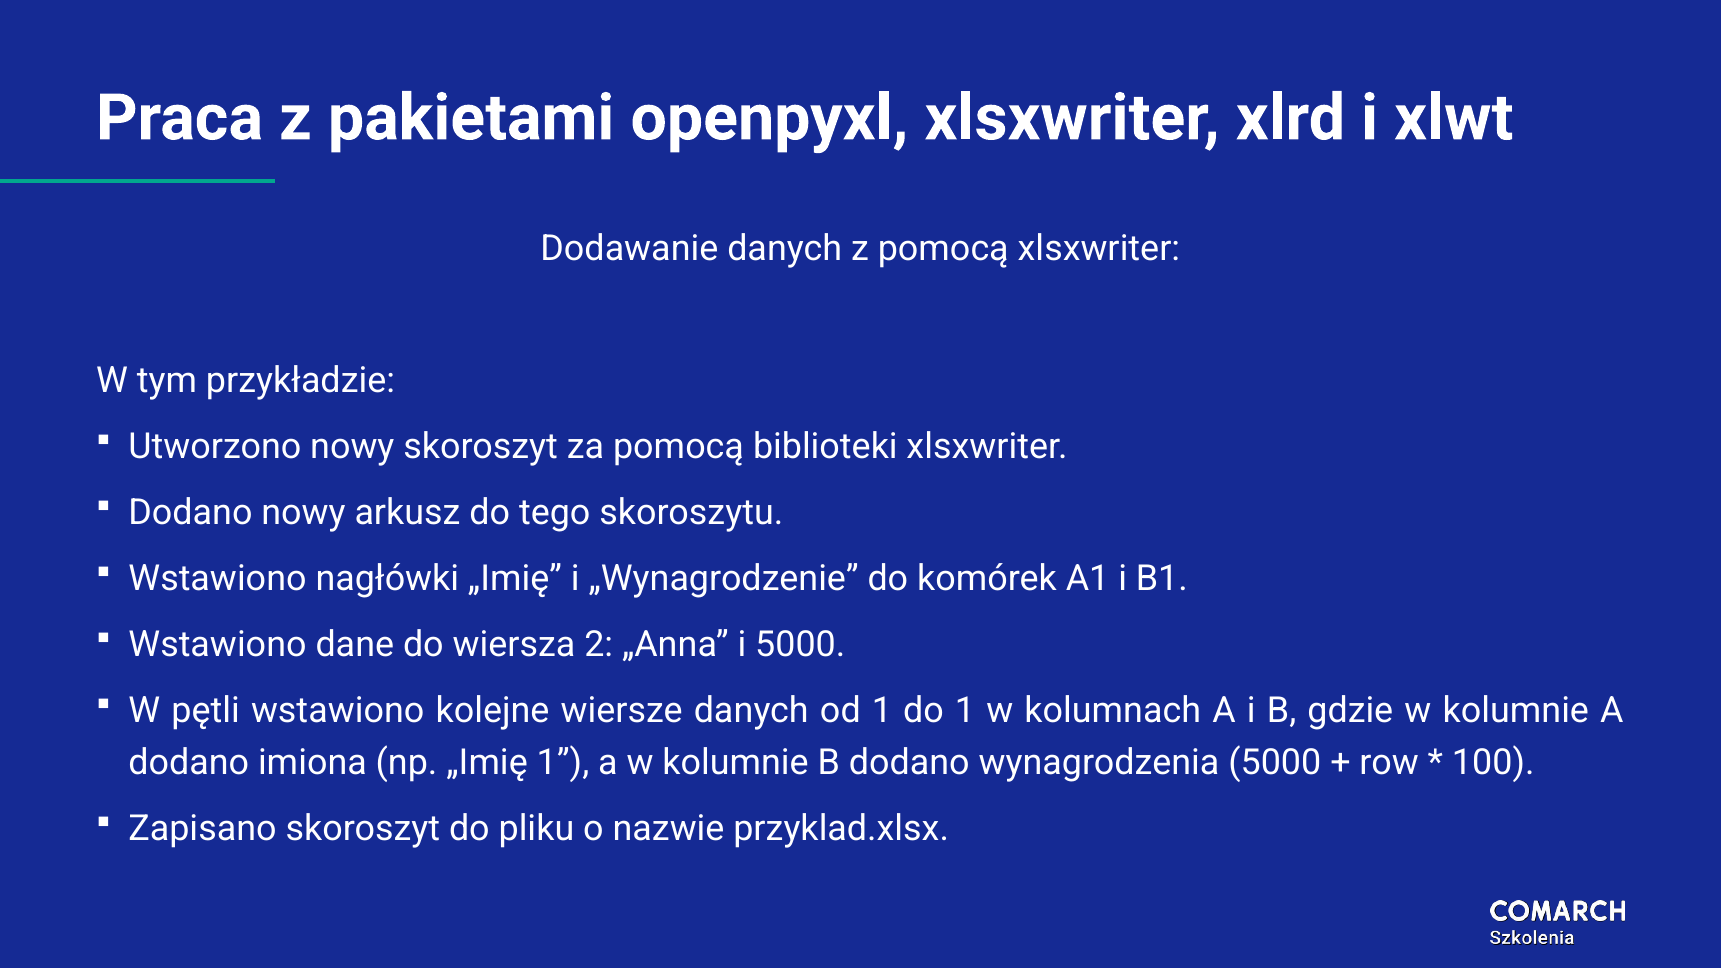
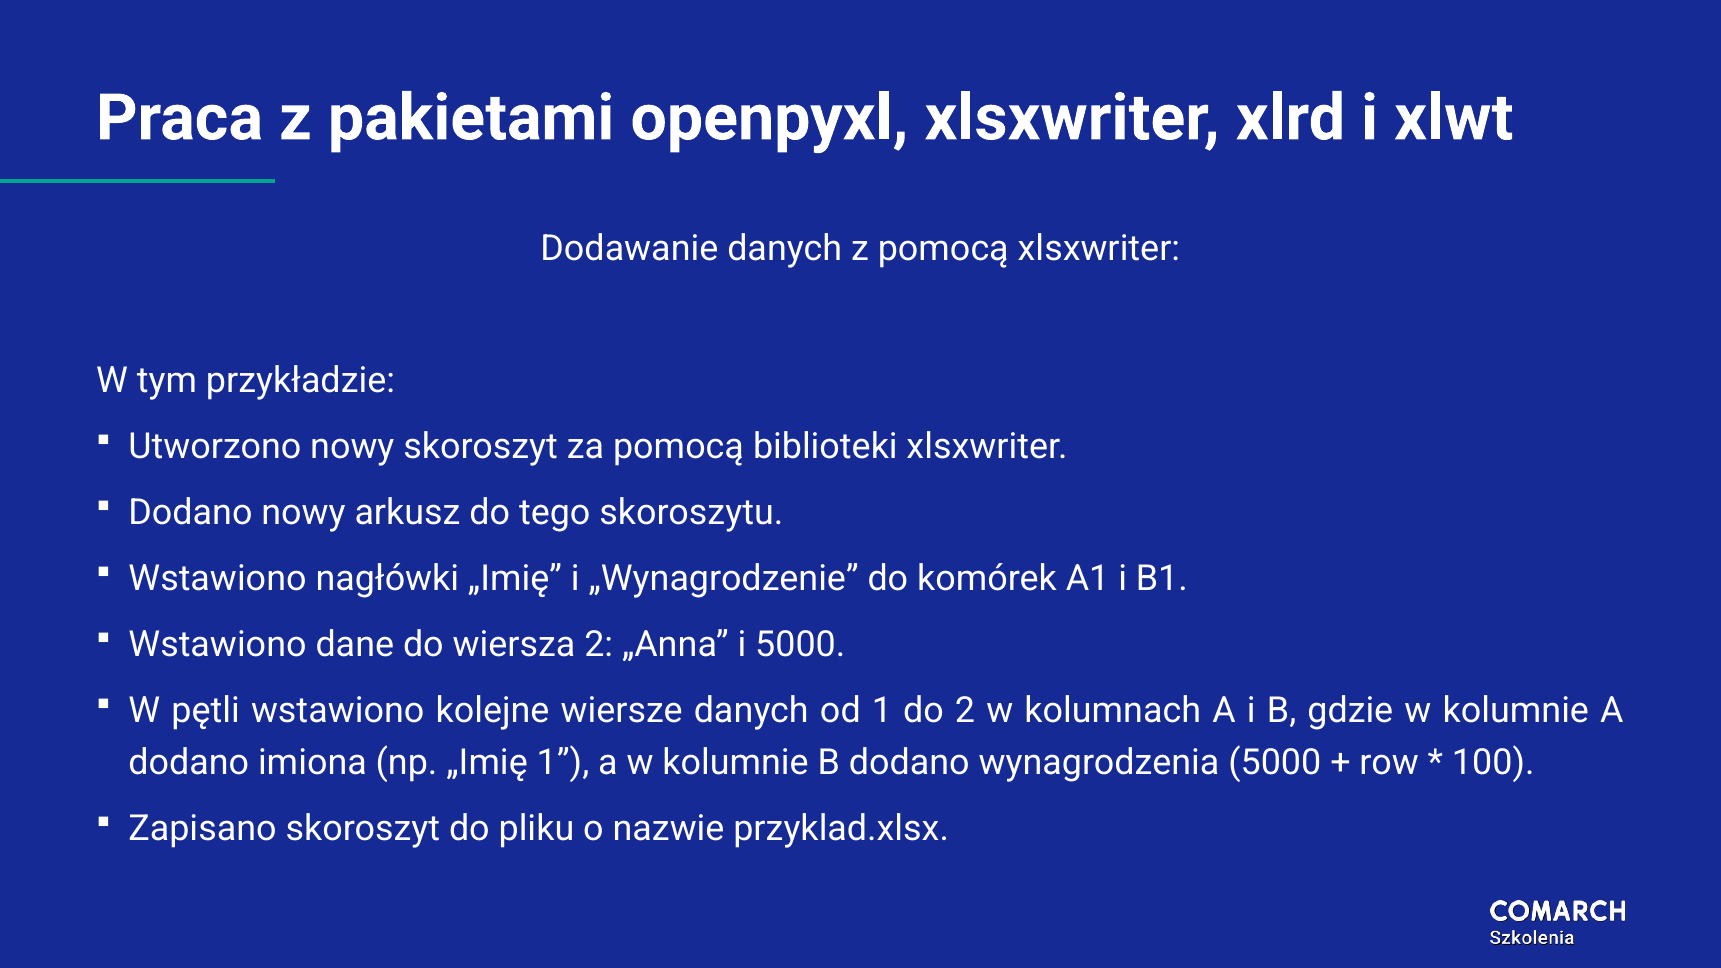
do 1: 1 -> 2 (965, 711)
